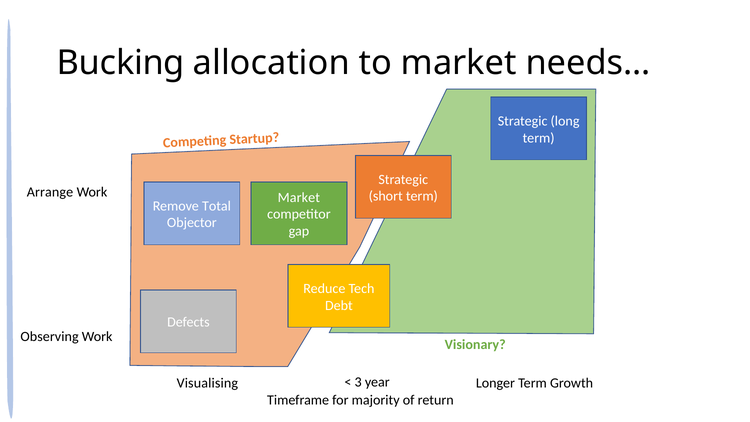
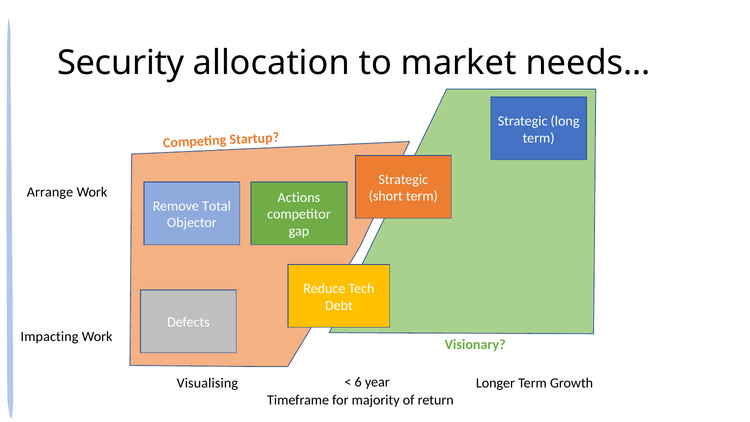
Bucking: Bucking -> Security (121, 63)
Market: Market -> Actions (299, 197)
Observing: Observing -> Impacting (50, 337)
3: 3 -> 6 (358, 382)
